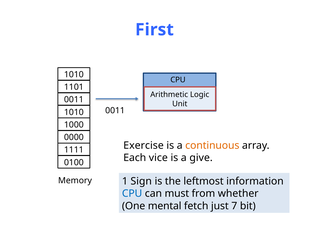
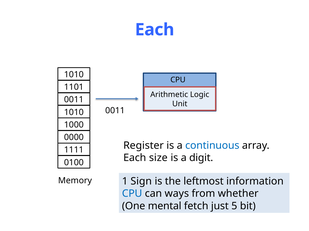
First: First -> Each (155, 30)
Exercise: Exercise -> Register (144, 146)
continuous colour: orange -> blue (212, 146)
vice: vice -> size (158, 158)
give: give -> digit (201, 158)
must: must -> ways (177, 194)
7: 7 -> 5 (234, 207)
